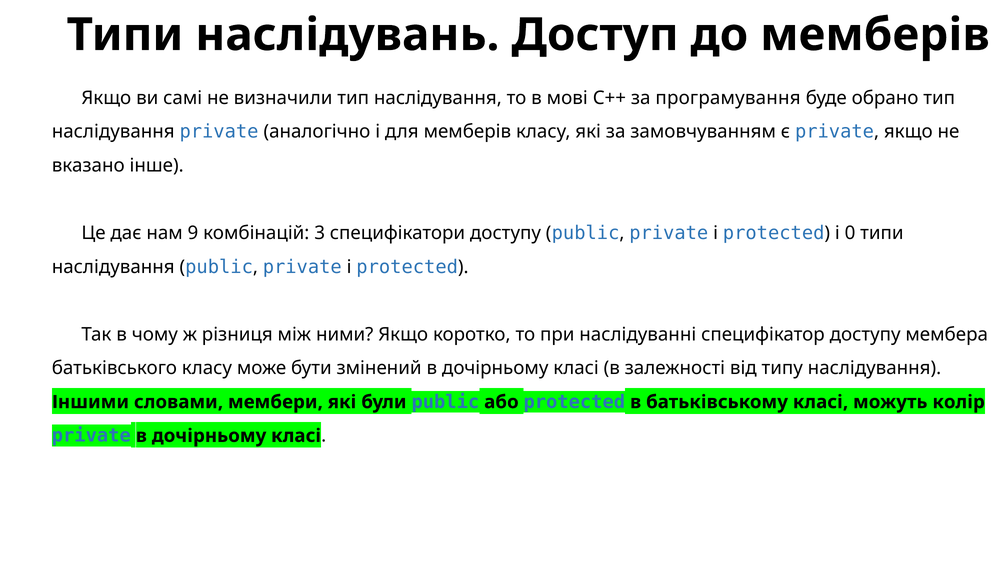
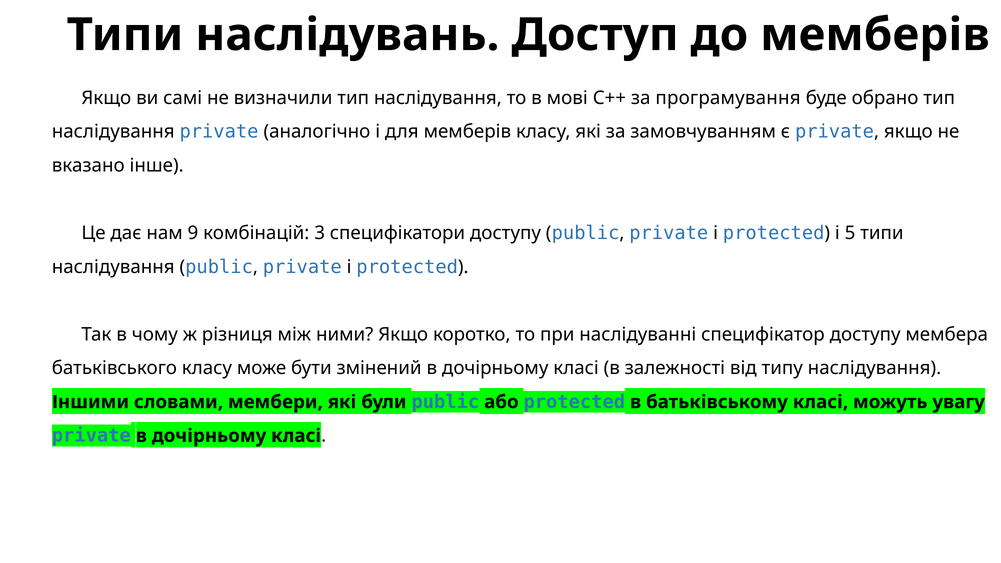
0: 0 -> 5 (850, 233)
колір: колір -> увагу (959, 402)
